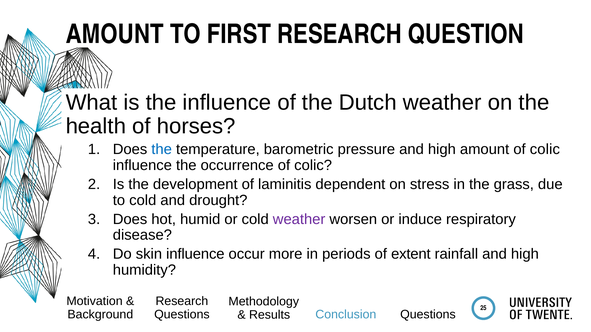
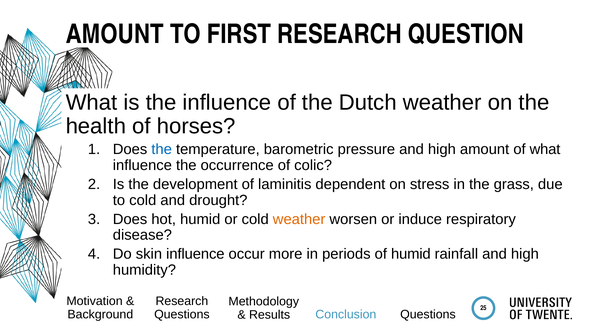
amount of colic: colic -> what (545, 150)
weather colour: purple -> orange (299, 219)
of extent: extent -> humid (411, 254)
